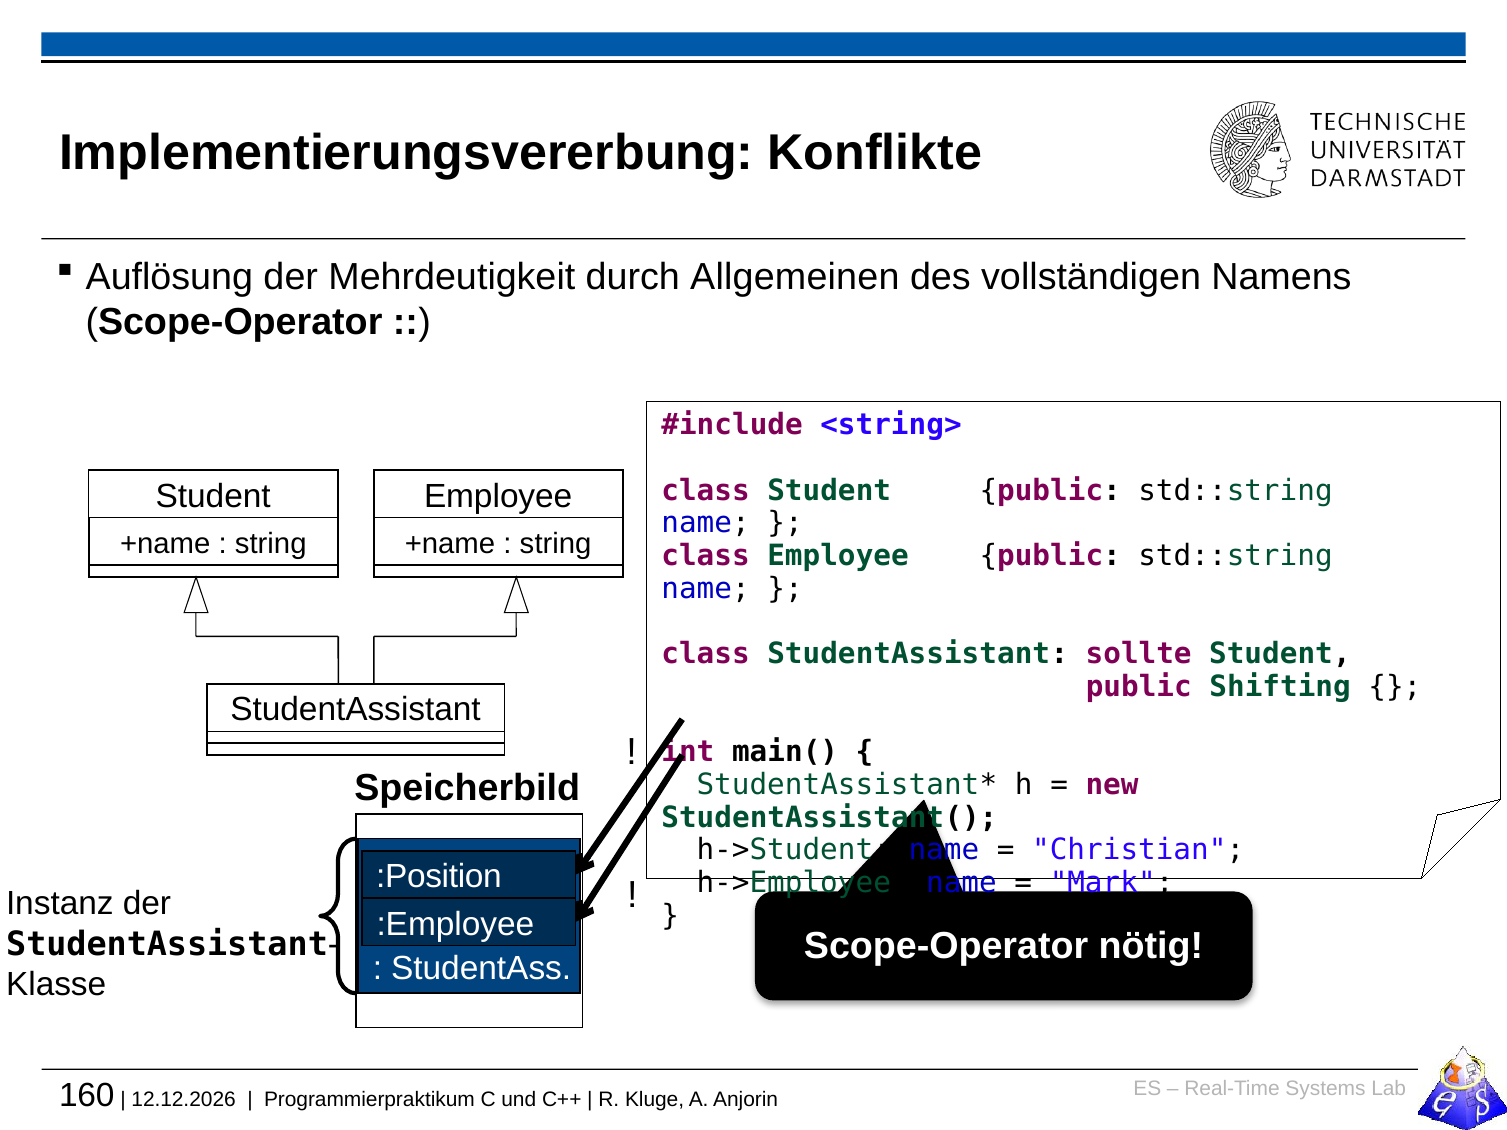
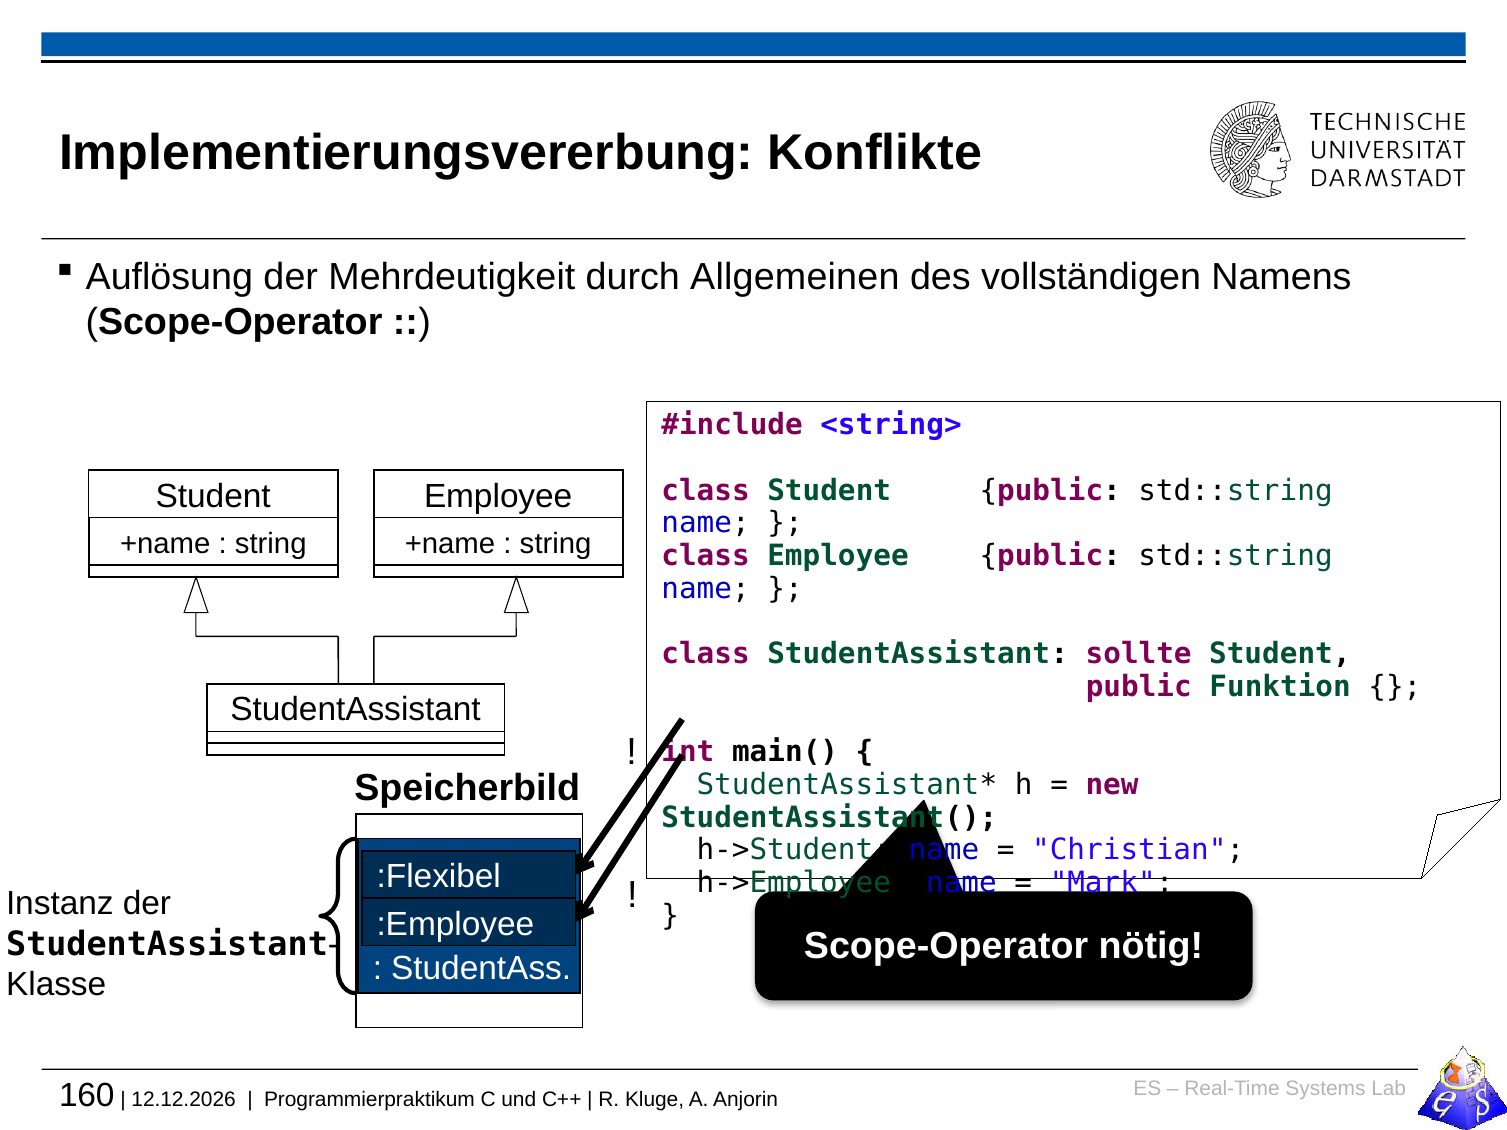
Shifting: Shifting -> Funktion (1280, 687)
:Position: :Position -> :Flexibel (439, 877)
